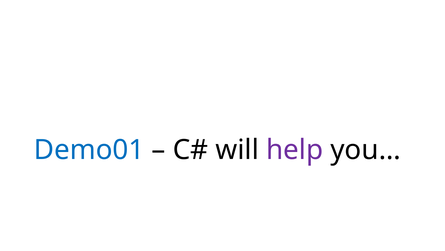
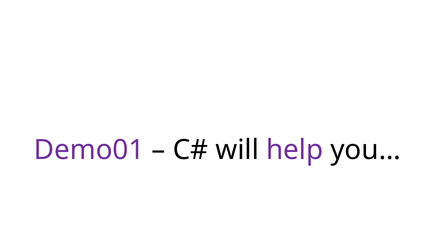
Demo01 colour: blue -> purple (89, 150)
